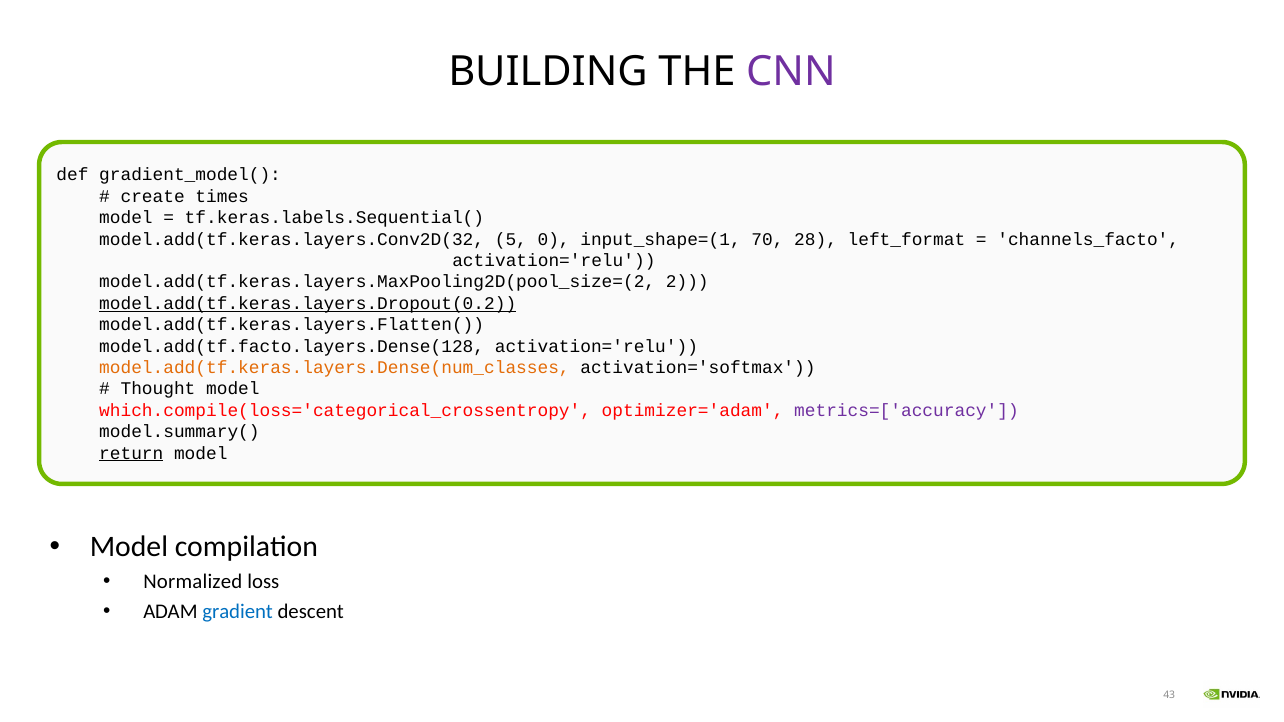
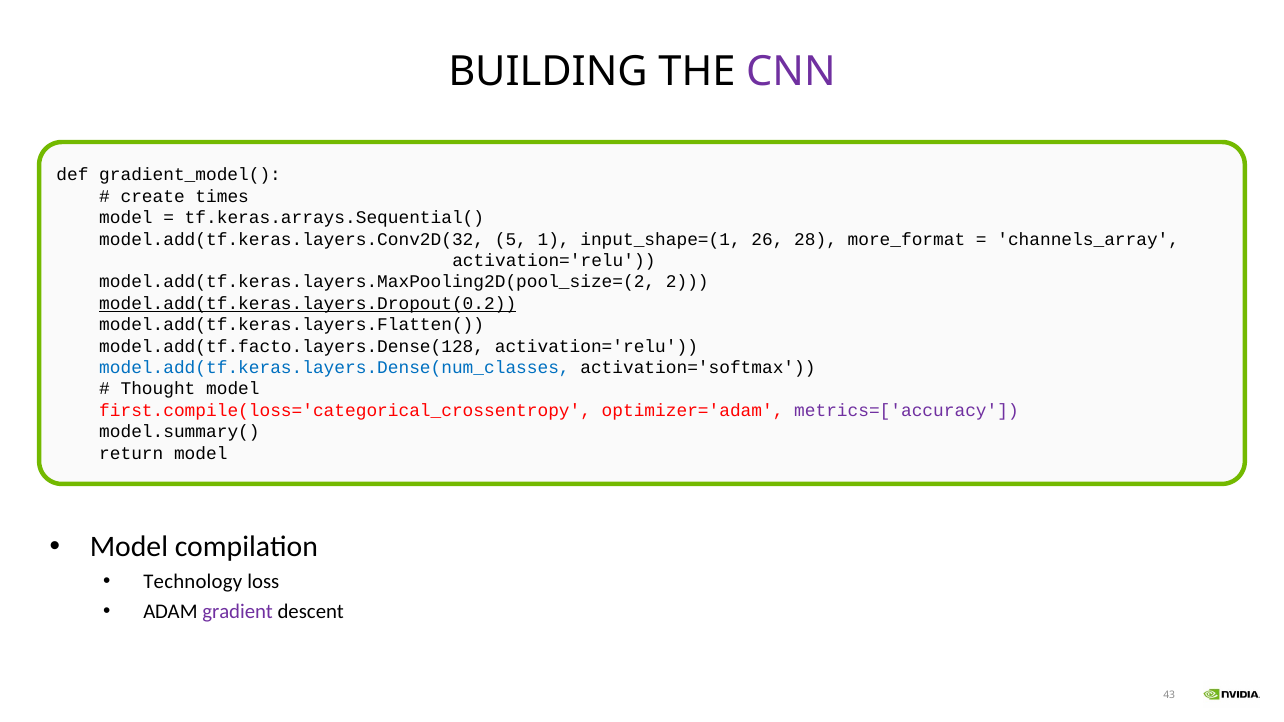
tf.keras.labels.Sequential(: tf.keras.labels.Sequential( -> tf.keras.arrays.Sequential( (334, 218)
0: 0 -> 1 (554, 239)
70: 70 -> 26 (767, 239)
left_format: left_format -> more_format (906, 239)
channels_facto: channels_facto -> channels_array (1088, 239)
model.add(tf.keras.layers.Dense(num_classes colour: orange -> blue (334, 368)
which.compile(loss='categorical_crossentropy: which.compile(loss='categorical_crossentropy -> first.compile(loss='categorical_crossentropy (345, 411)
return underline: present -> none (131, 453)
Normalized: Normalized -> Technology (193, 582)
gradient colour: blue -> purple (238, 612)
